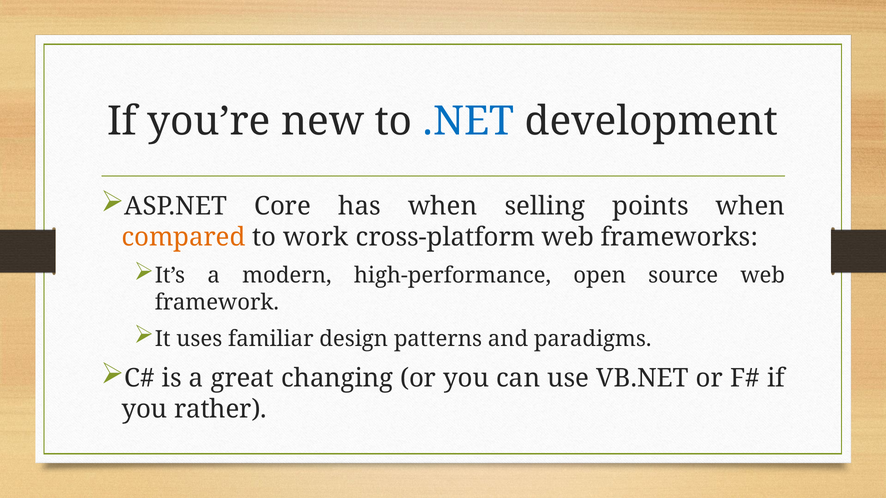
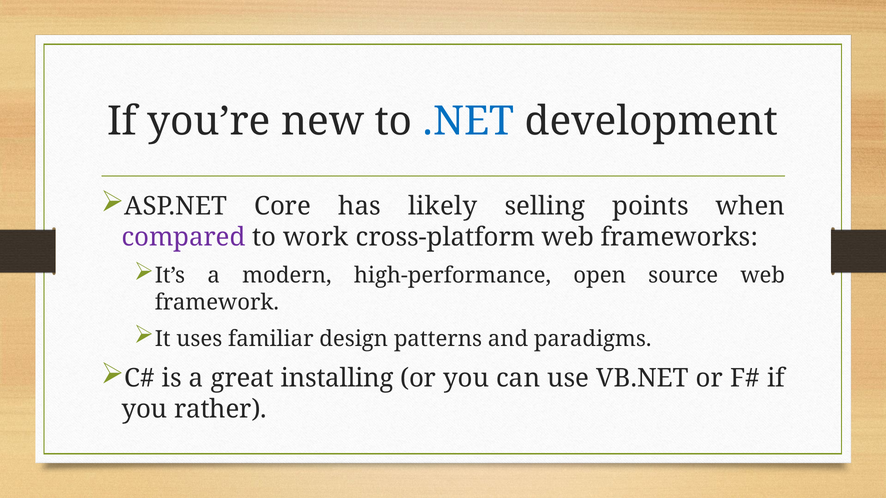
has when: when -> likely (443, 206)
compared colour: orange -> purple (184, 237)
changing: changing -> installing (337, 379)
